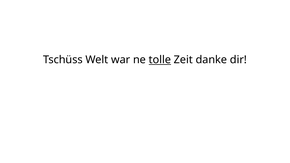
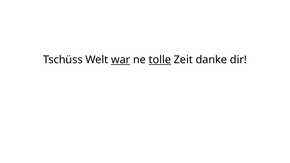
war underline: none -> present (121, 60)
